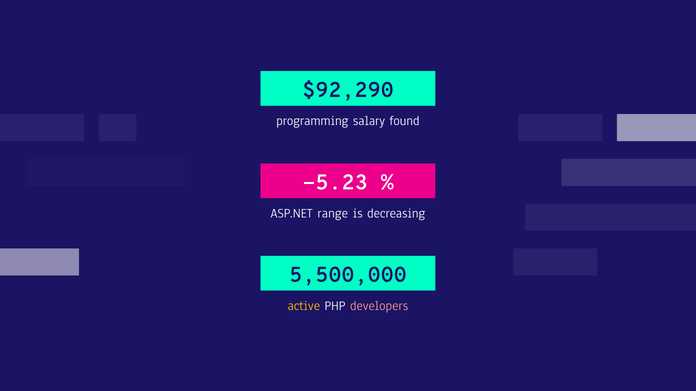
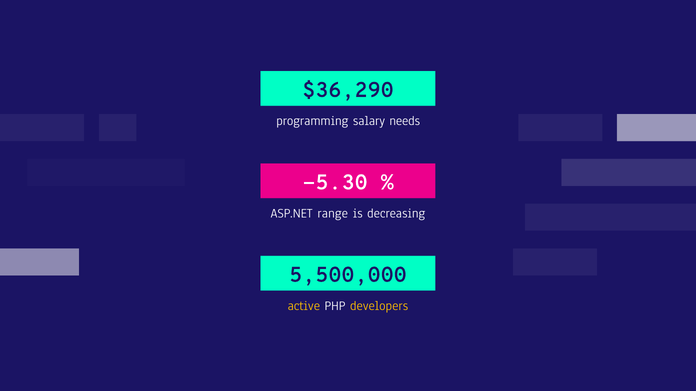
$92,290: $92,290 -> $36,290 (348, 90)
found: found -> needs (405, 121)
-5.23: -5.23 -> -5.30 (335, 183)
developers colour: pink -> yellow (379, 306)
